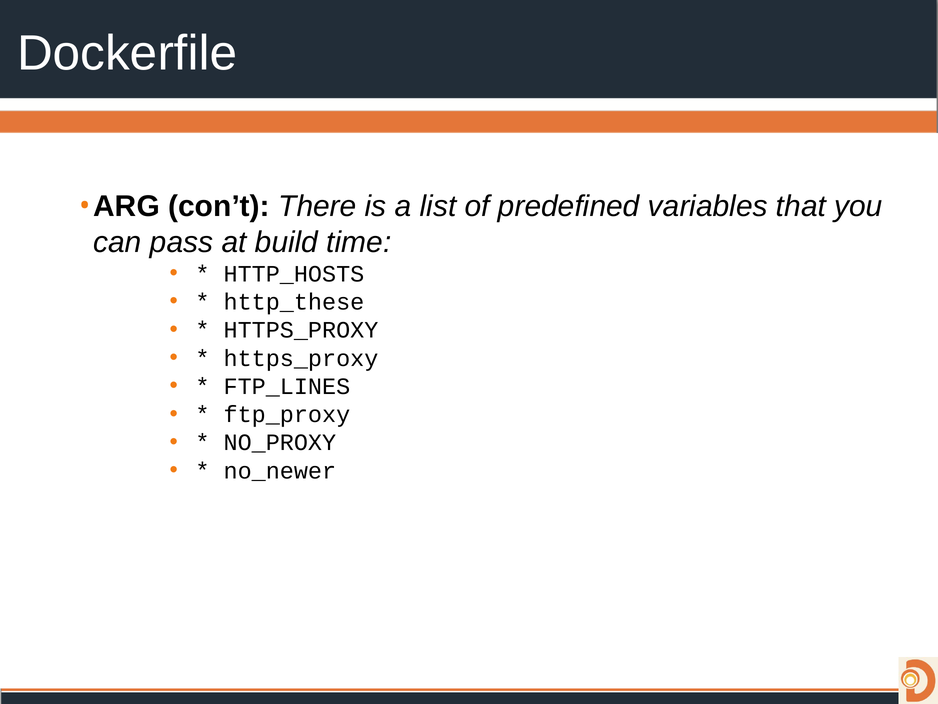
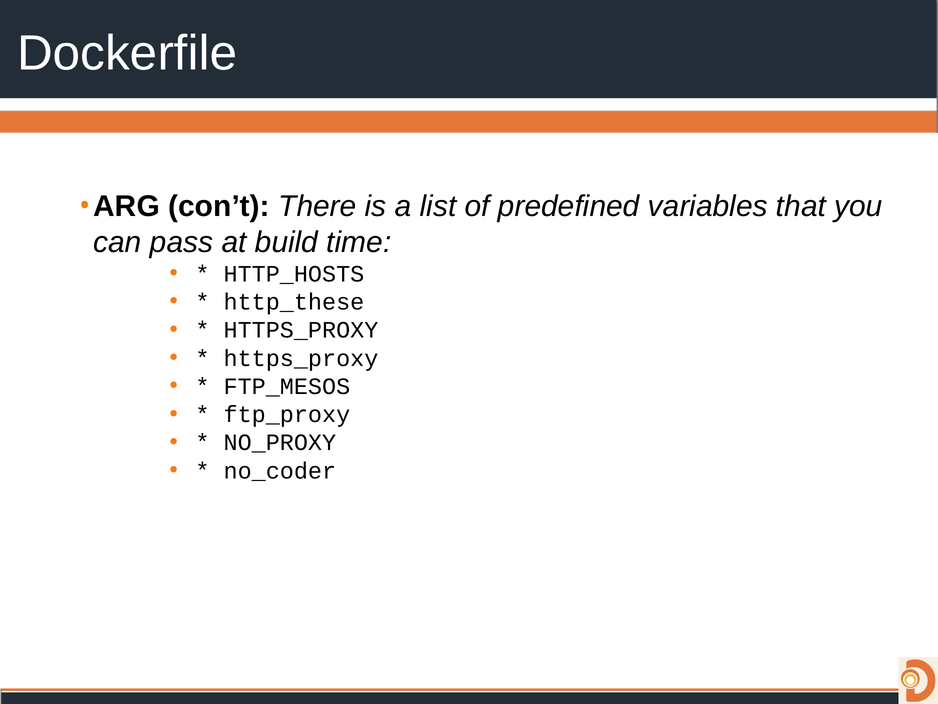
FTP_LINES: FTP_LINES -> FTP_MESOS (287, 386)
no_newer: no_newer -> no_coder (280, 471)
